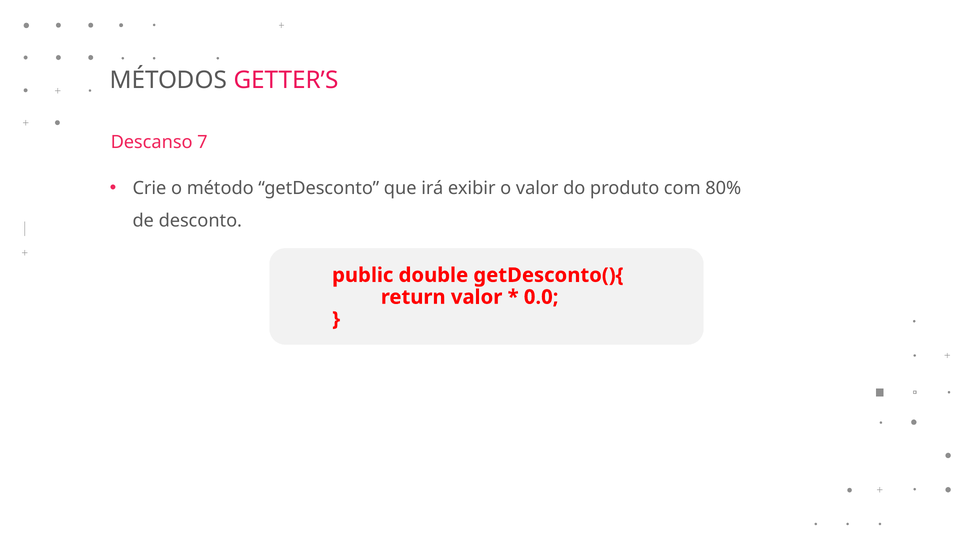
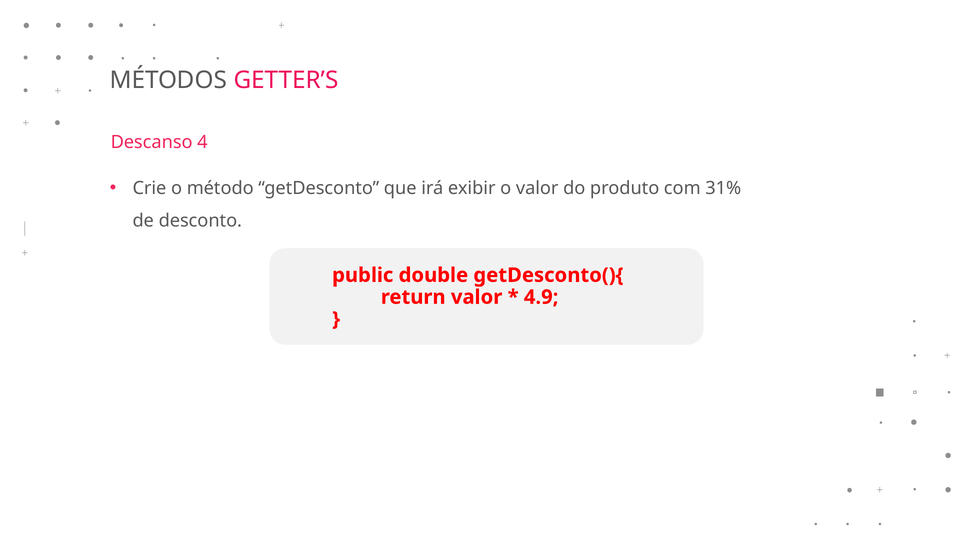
7: 7 -> 4 (202, 142)
80%: 80% -> 31% (723, 188)
0.0: 0.0 -> 4.9 (541, 297)
